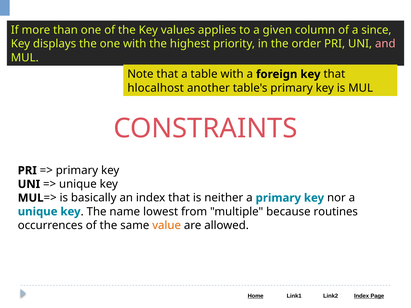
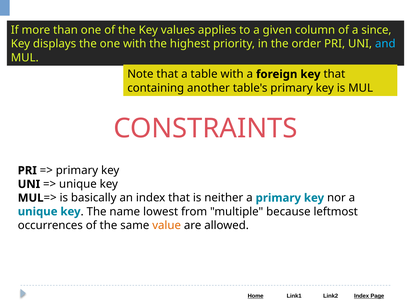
and colour: pink -> light blue (385, 44)
hlocalhost: hlocalhost -> containing (156, 88)
routines: routines -> leftmost (336, 212)
